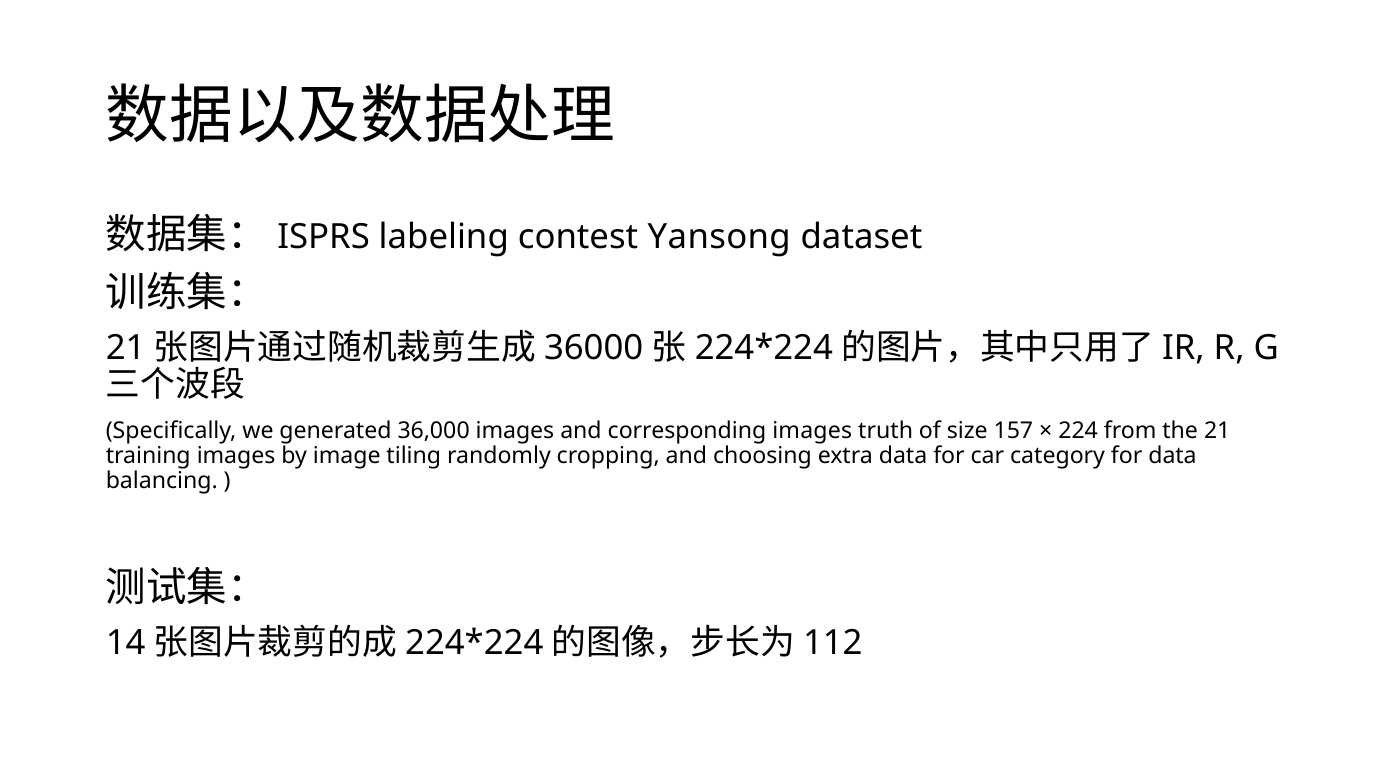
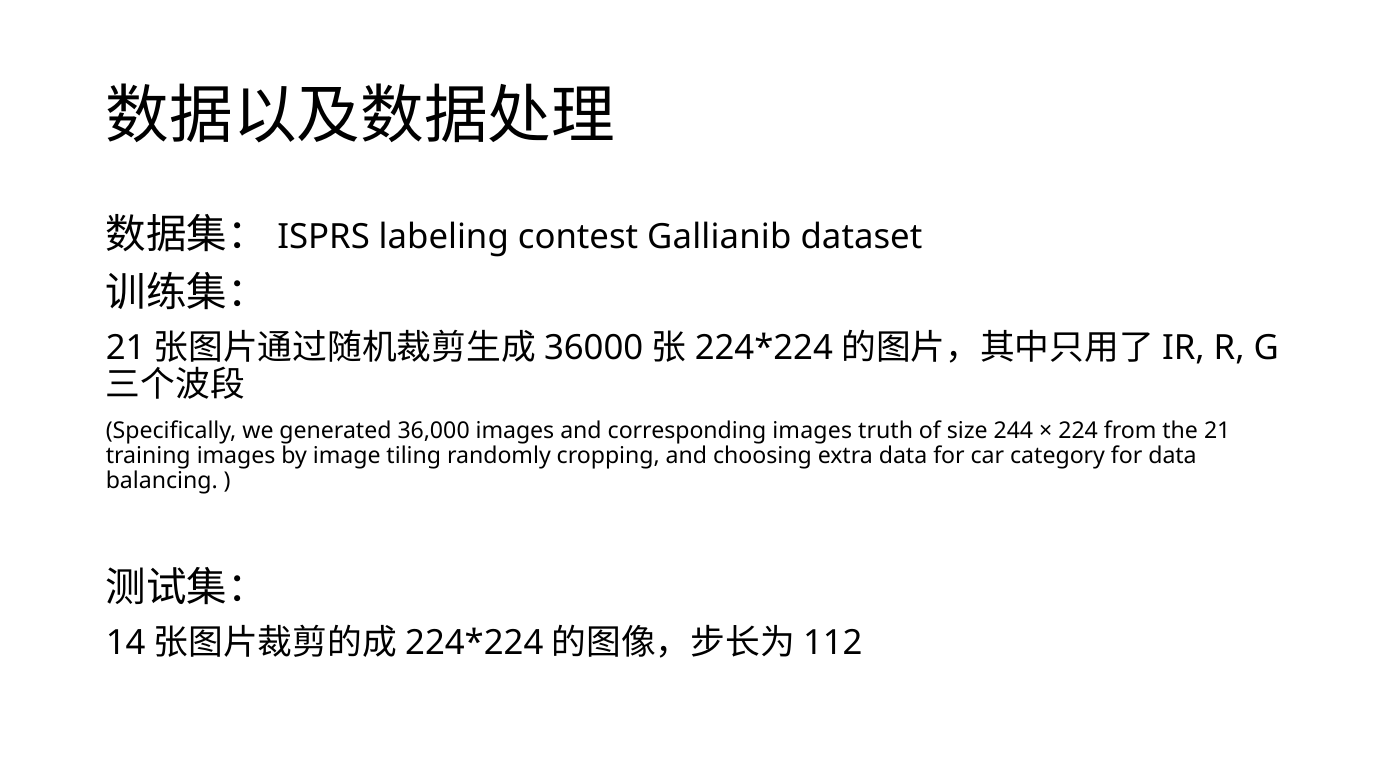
Yansong: Yansong -> Gallianib (719, 237)
157: 157 -> 244 (1013, 431)
